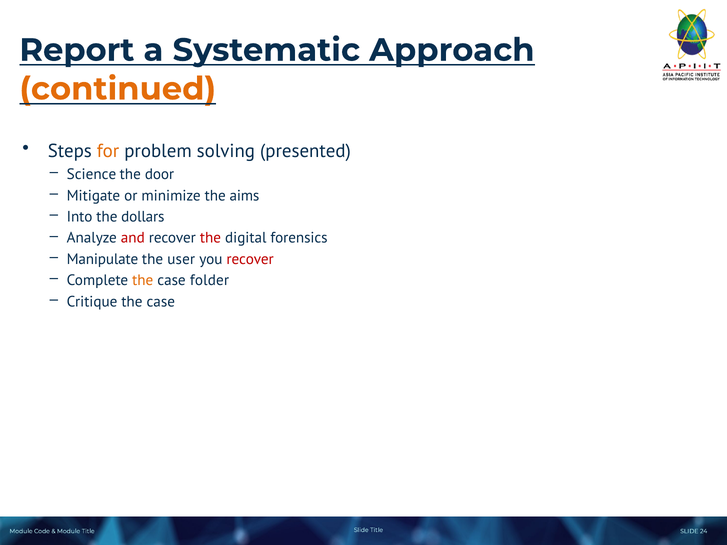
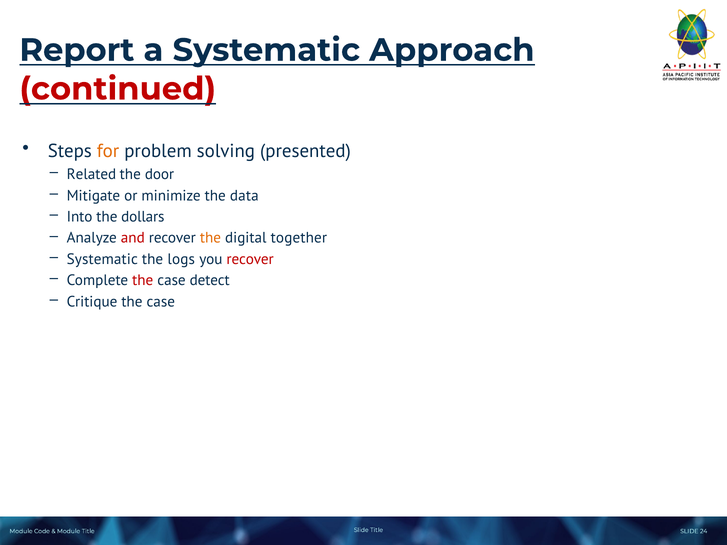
continued colour: orange -> red (118, 89)
Science: Science -> Related (91, 174)
aims: aims -> data (244, 196)
the colour: red -> orange (210, 238)
forensics: forensics -> together (299, 238)
Manipulate: Manipulate -> Systematic (102, 259)
user: user -> logs (181, 259)
the colour: orange -> red (143, 280)
folder: folder -> detect (210, 280)
